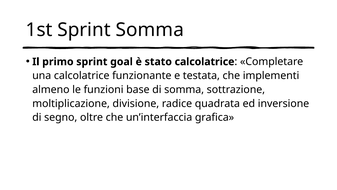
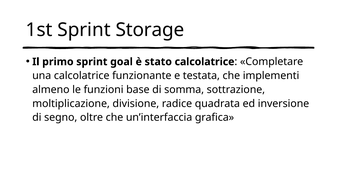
Sprint Somma: Somma -> Storage (150, 30)
